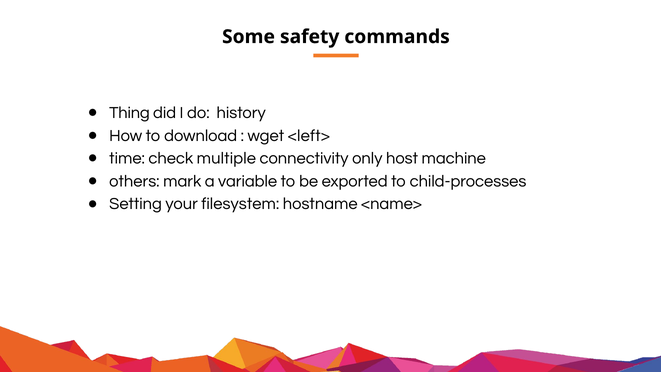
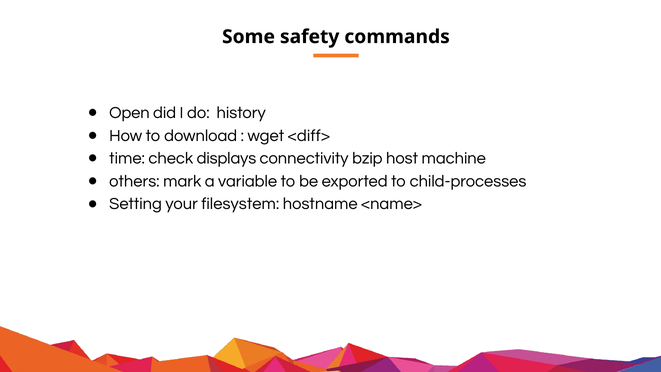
Thing: Thing -> Open (129, 113)
<left>: <left> -> <diff> (309, 136)
multiple: multiple -> displays (226, 158)
only: only -> bzip (367, 158)
